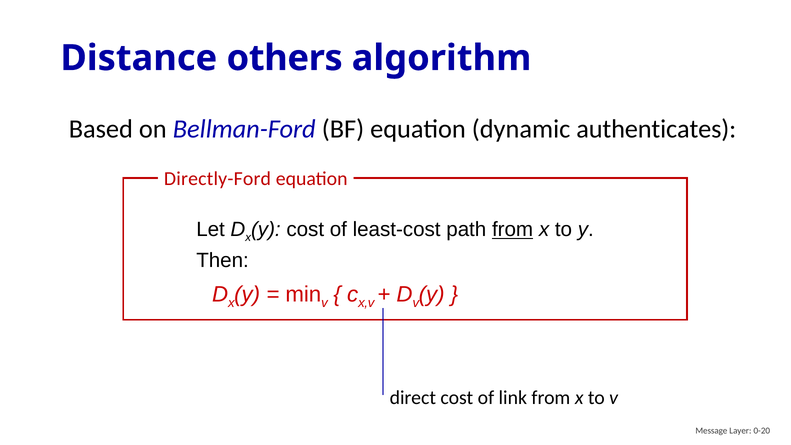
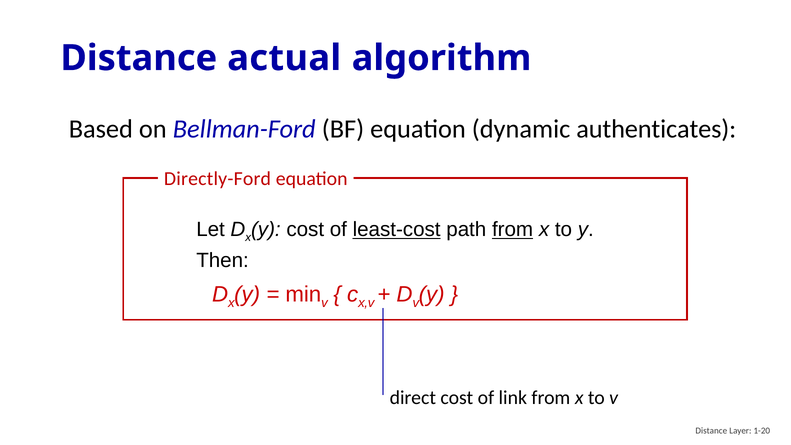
others: others -> actual (284, 58)
least-cost underline: none -> present (397, 230)
Message: Message -> Distance (711, 430)
0-20: 0-20 -> 1-20 (762, 430)
